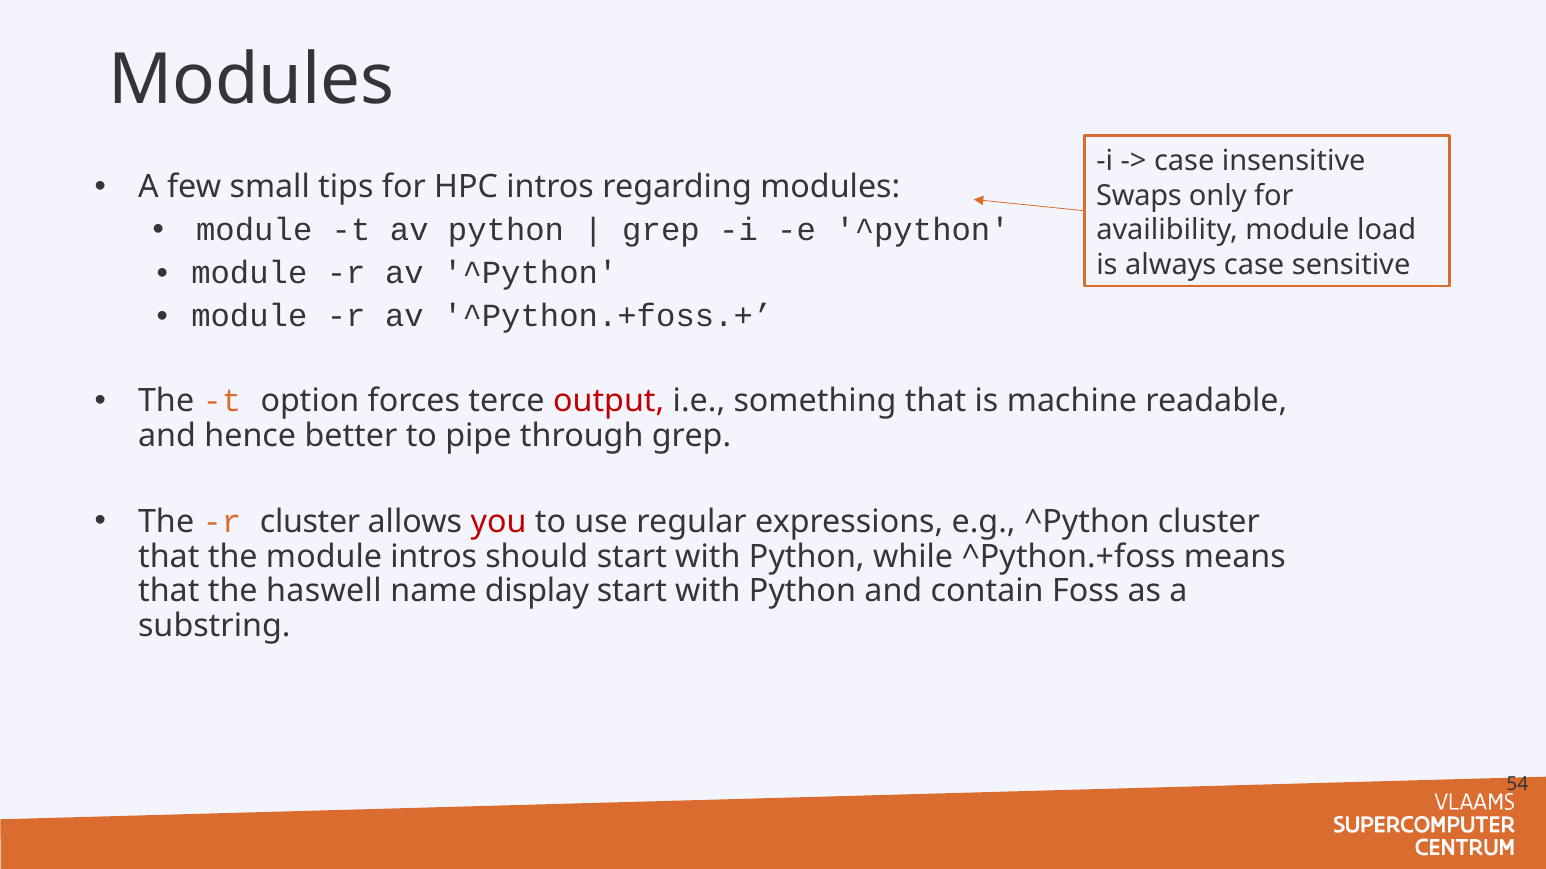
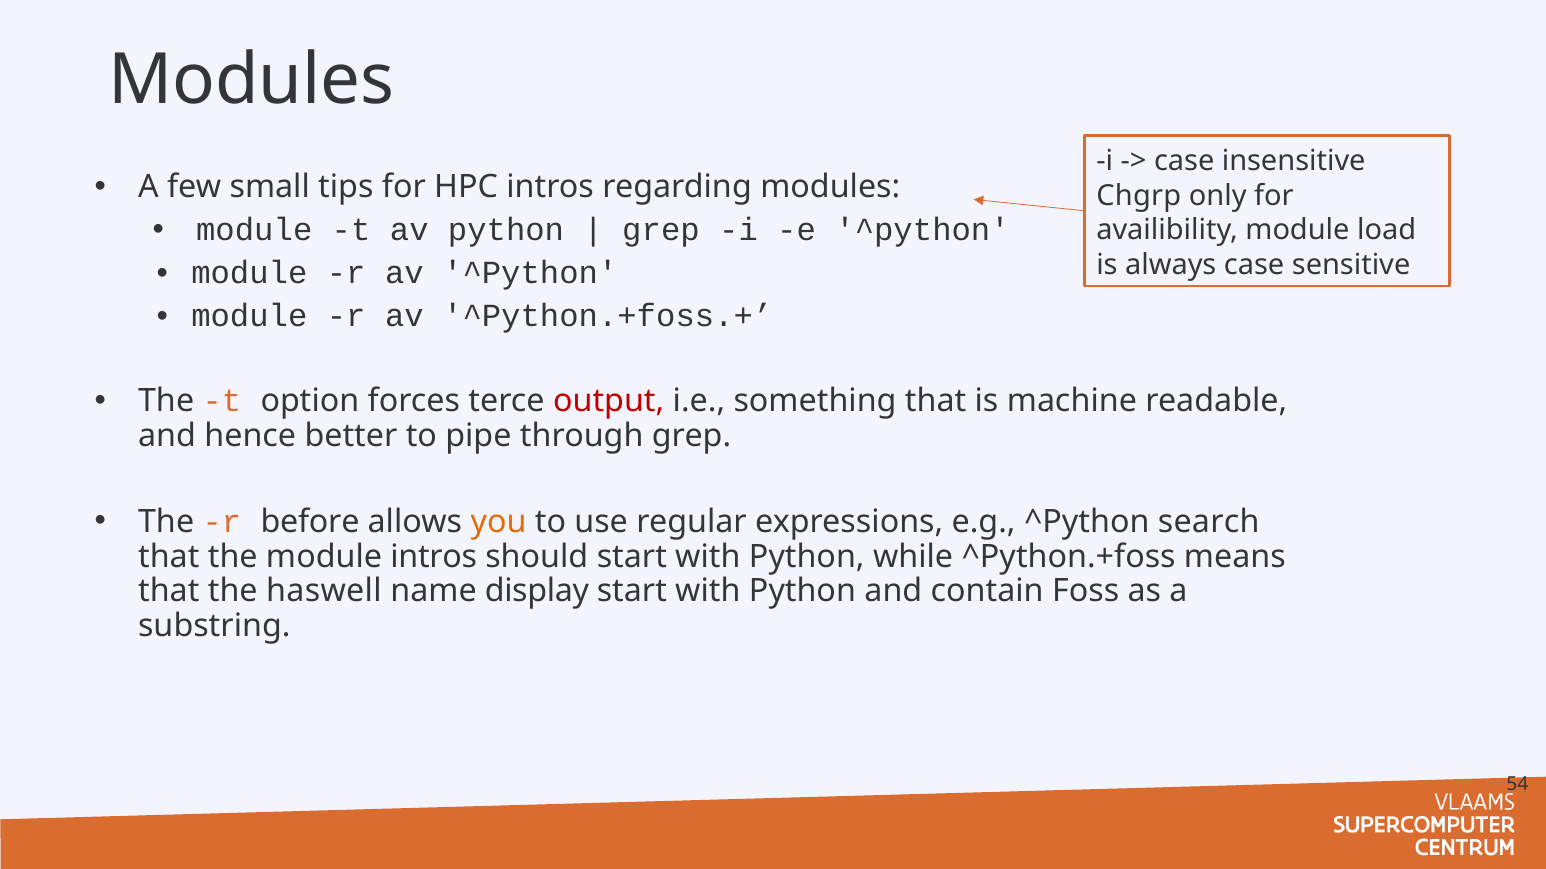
Swaps: Swaps -> Chgrp (1139, 196)
r cluster: cluster -> before (310, 522)
you colour: red -> orange (499, 522)
^Python cluster: cluster -> search (1209, 522)
